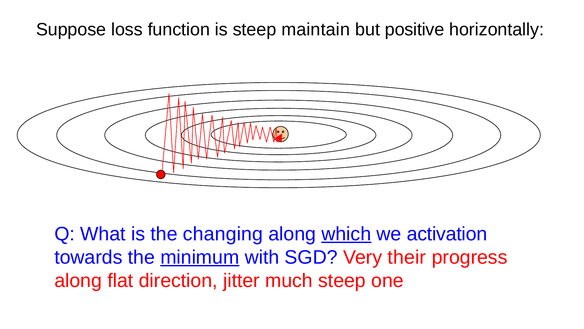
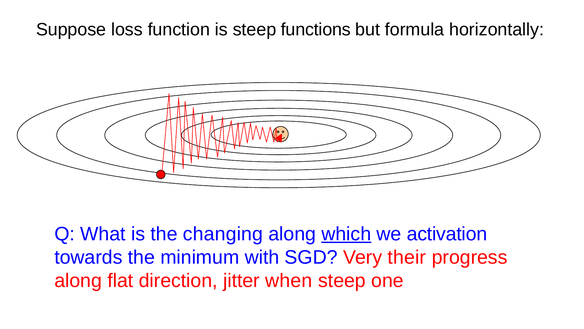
maintain: maintain -> functions (316, 30)
positive: positive -> formula (415, 30)
minimum underline: present -> none (200, 257)
much: much -> when (289, 280)
